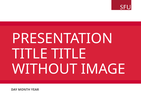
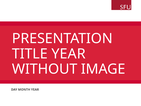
TITLE TITLE: TITLE -> YEAR (69, 54)
